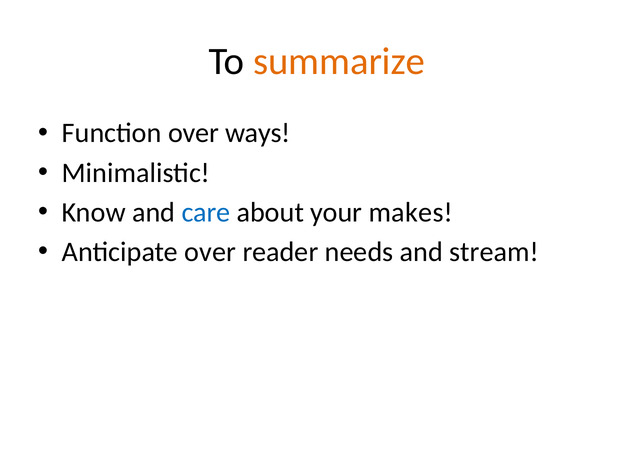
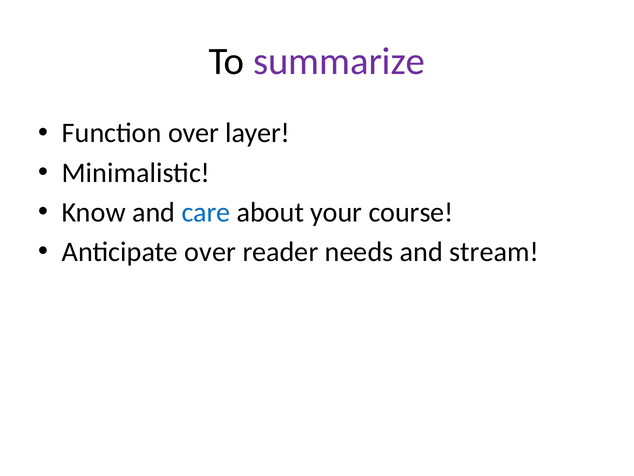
summarize colour: orange -> purple (339, 61)
ways: ways -> layer (258, 133)
makes: makes -> course (411, 212)
